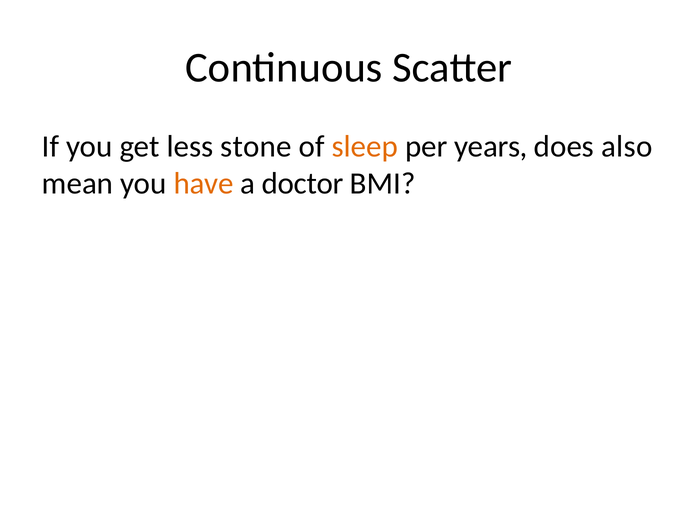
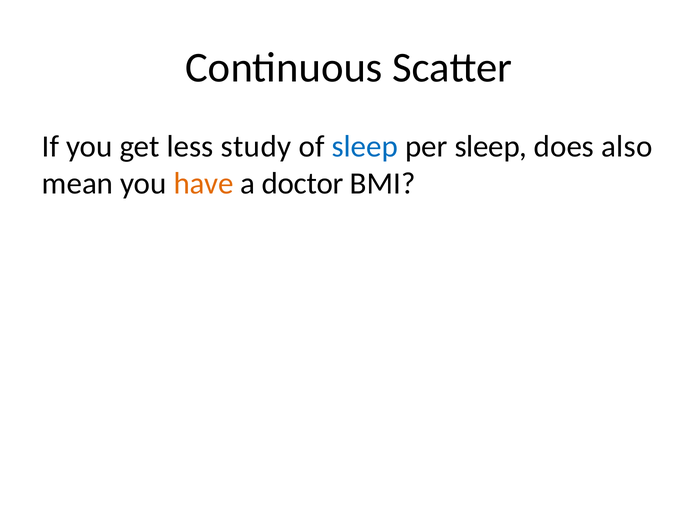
stone: stone -> study (256, 146)
sleep colour: orange -> blue (365, 146)
per years: years -> sleep (491, 146)
